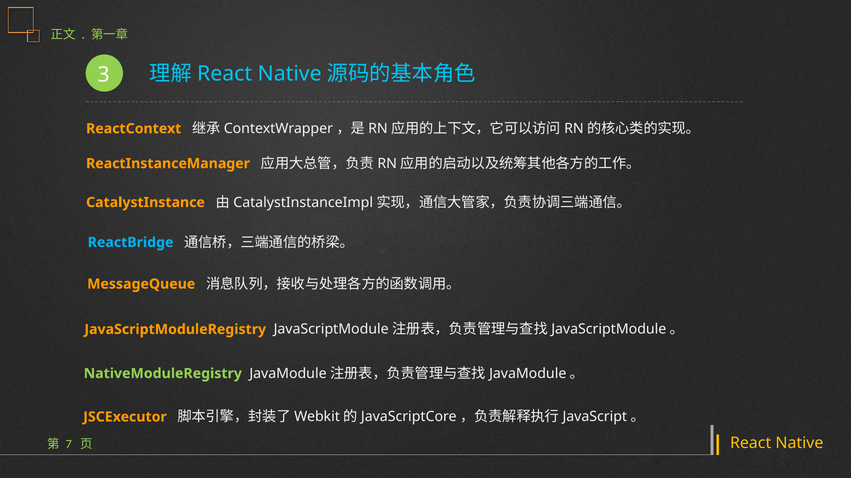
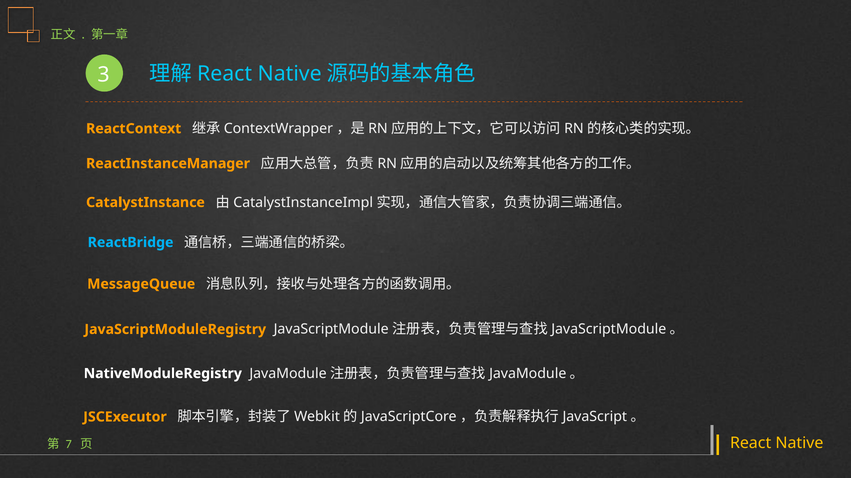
NativeModuleRegistry colour: light green -> white (163, 374)
